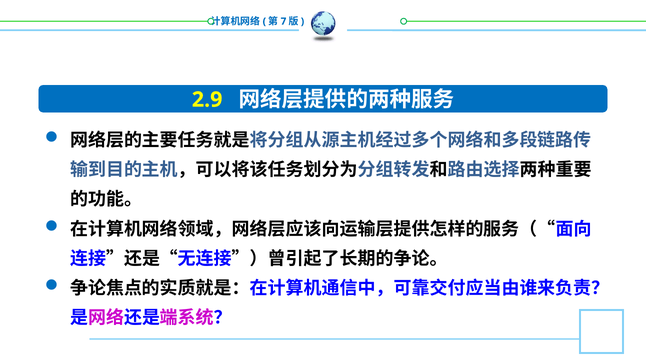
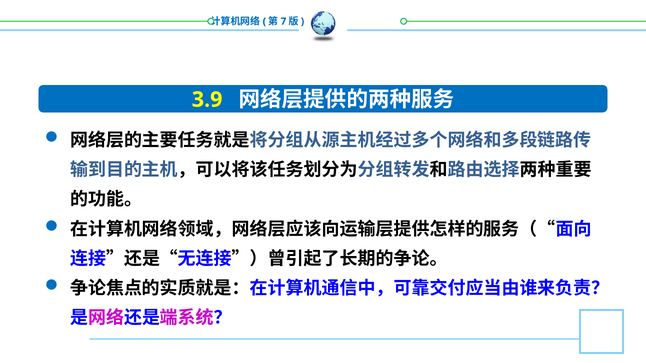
2.9: 2.9 -> 3.9 (207, 100)
